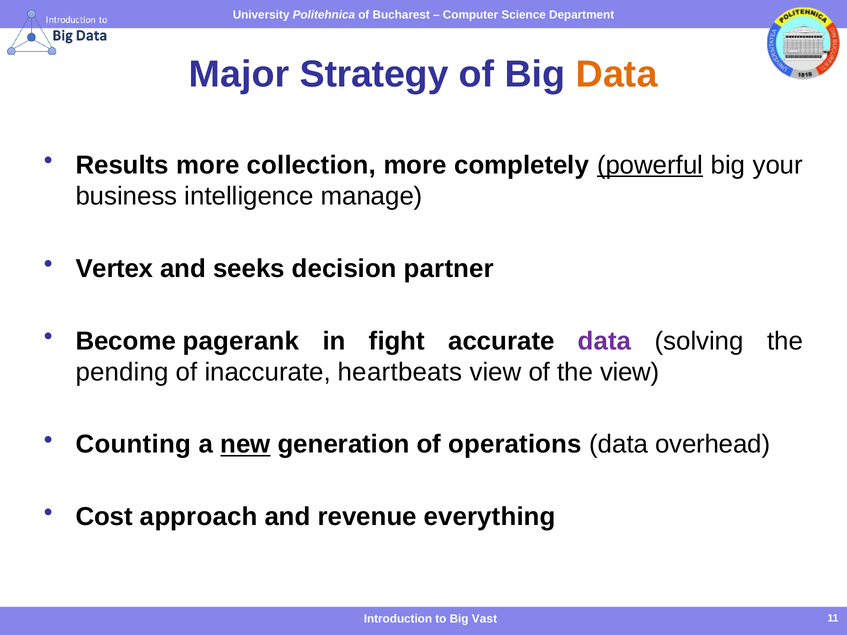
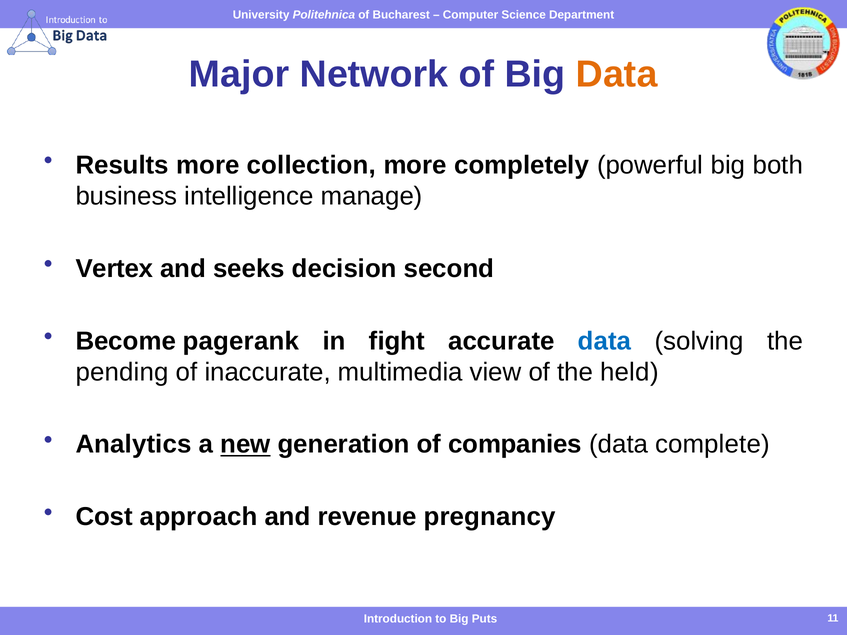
Strategy: Strategy -> Network (374, 75)
powerful underline: present -> none (650, 165)
your: your -> both (778, 165)
partner: partner -> second (449, 269)
data colour: purple -> blue (604, 341)
heartbeats: heartbeats -> multimedia (400, 372)
the view: view -> held (629, 372)
Counting: Counting -> Analytics (134, 445)
operations: operations -> companies (515, 445)
overhead: overhead -> complete (712, 445)
everything: everything -> pregnancy (490, 517)
Vast: Vast -> Puts (485, 619)
